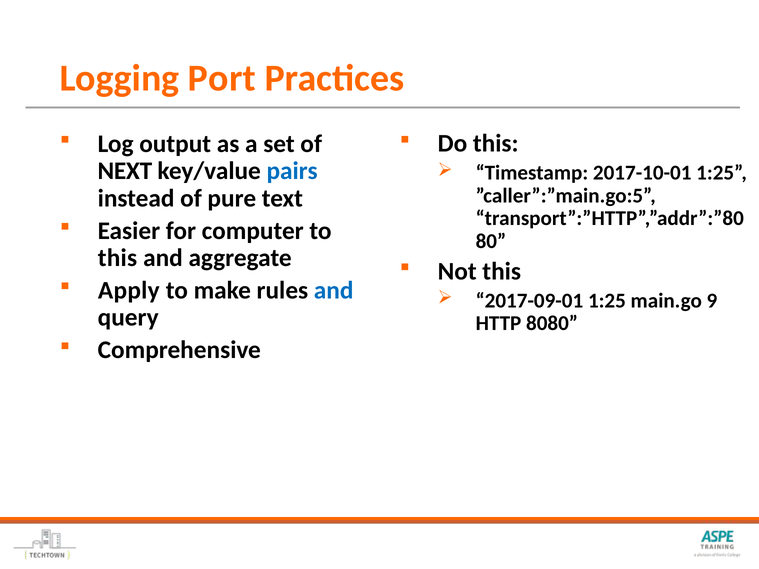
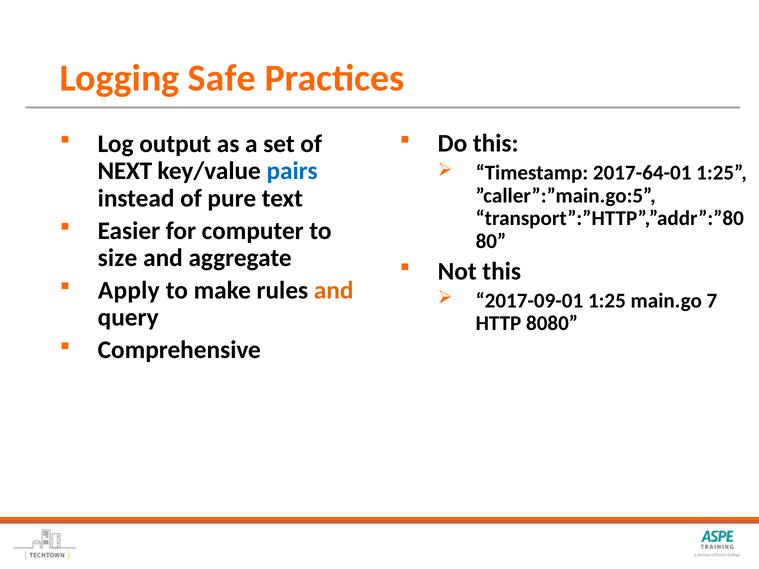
Port: Port -> Safe (222, 78)
2017-10-01: 2017-10-01 -> 2017-64-01 (642, 173)
this: this -> size (118, 258)
and colour: blue -> orange (334, 290)
9: 9 -> 7 (712, 301)
